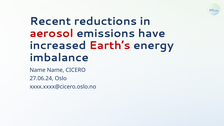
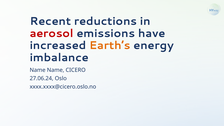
Earth’s colour: red -> orange (110, 45)
